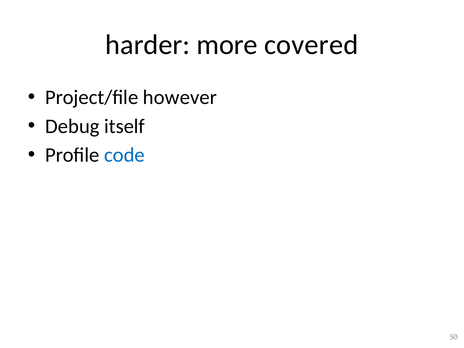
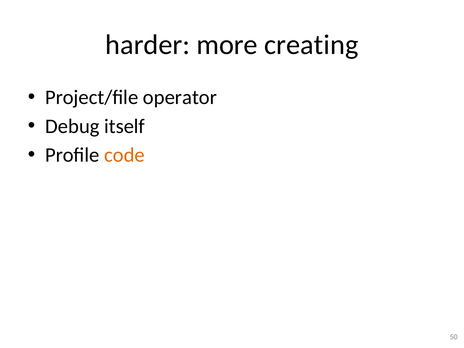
covered: covered -> creating (311, 45)
however: however -> operator (180, 97)
code colour: blue -> orange (124, 155)
